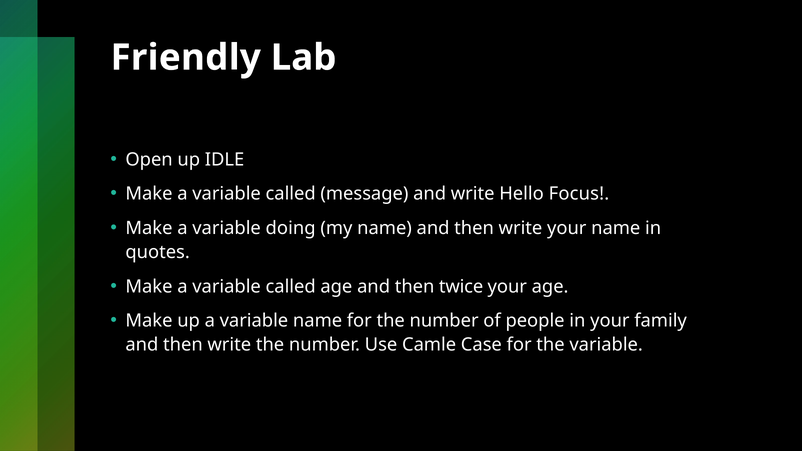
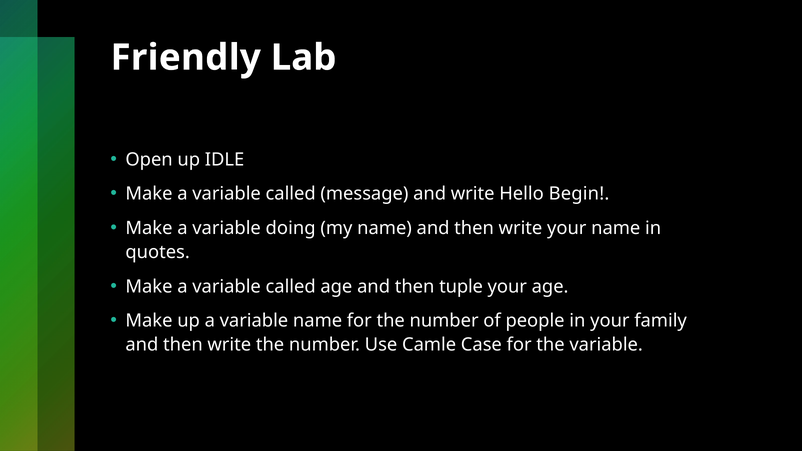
Focus: Focus -> Begin (579, 194)
twice: twice -> tuple (461, 287)
